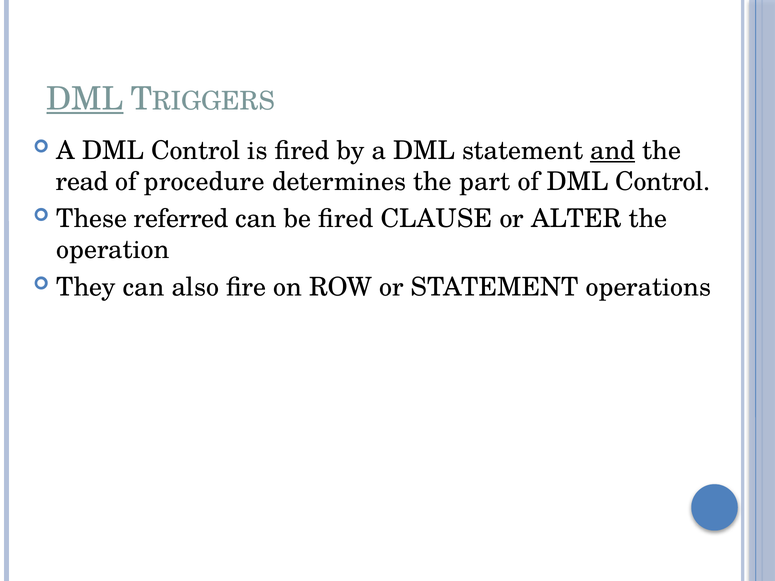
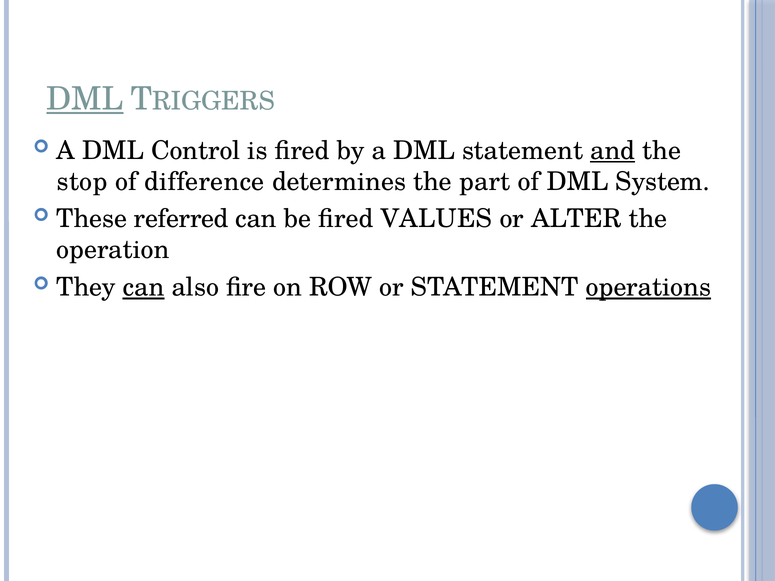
read: read -> stop (82, 182)
procedure: procedure -> difference (204, 182)
of DML Control: Control -> System (663, 182)
CLAUSE: CLAUSE -> VALUES (436, 219)
can underline: none -> present (144, 287)
operations underline: none -> present (648, 287)
